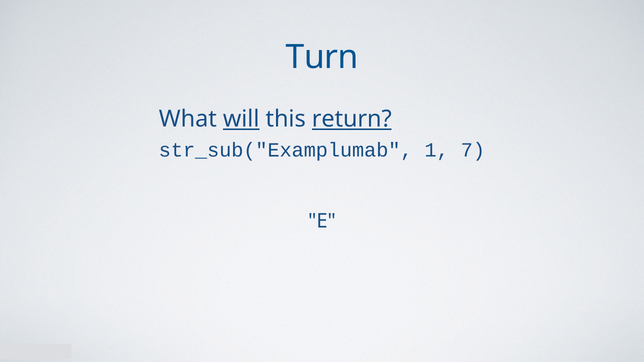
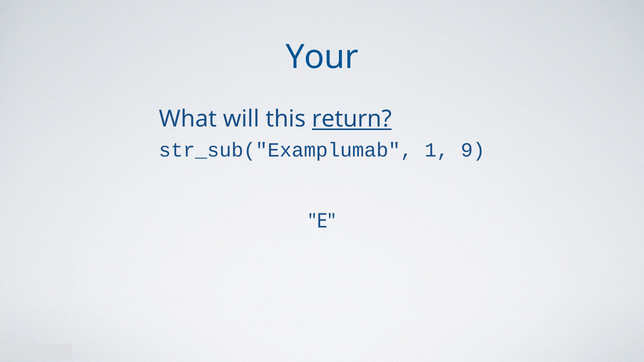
Turn: Turn -> Your (322, 57)
will underline: present -> none (241, 119)
7: 7 -> 9 (473, 150)
